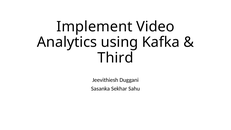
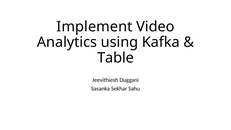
Third: Third -> Table (116, 58)
